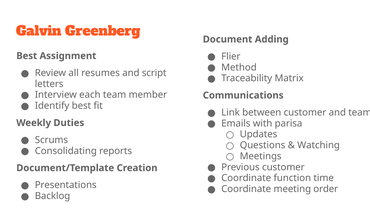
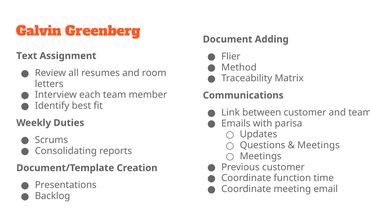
Best: Best -> Text (27, 56)
script: script -> room (154, 73)
Watching: Watching -> Meetings (319, 145)
order: order -> email (326, 189)
